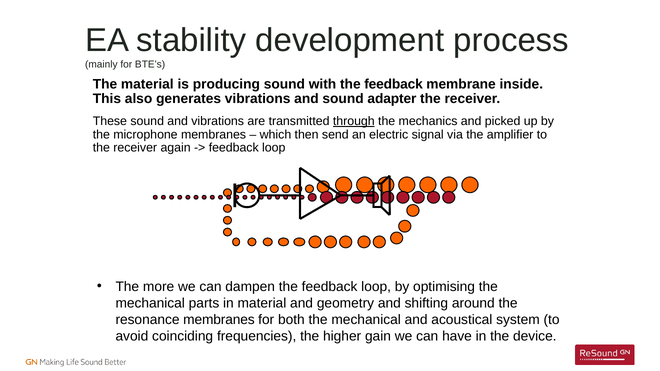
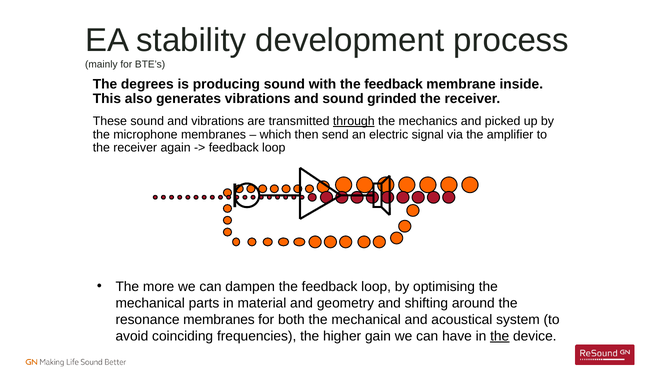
The material: material -> degrees (147, 84)
adapter: adapter -> grinded (392, 99)
the underline: none -> present (500, 336)
